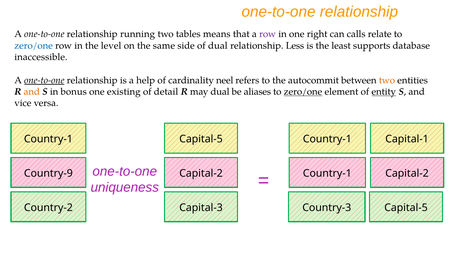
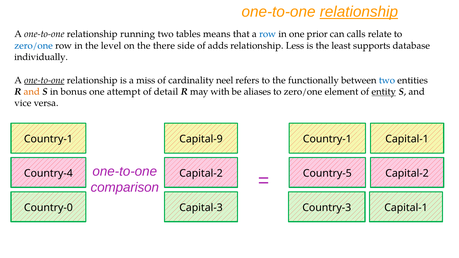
relationship underline: none -> present (359, 12)
row colour: purple -> blue (268, 34)
right: right -> prior (317, 34)
same: same -> there (164, 46)
of dual: dual -> adds (218, 46)
inaccessible: inaccessible -> individually (41, 57)
help: help -> miss (146, 80)
autocommit: autocommit -> functionally (313, 80)
two colour: orange -> blue (387, 80)
existing: existing -> attempt (124, 92)
may dual: dual -> with (220, 92)
zero/one underline: present -> none (303, 92)
Country-1 Capital-5: Capital-5 -> Capital-9 (201, 139)
Country-9: Country-9 -> Country-4 (48, 173)
Capital-2 Country-1: Country-1 -> Country-5 (327, 173)
uniqueness: uniqueness -> comparison (125, 187)
Country-2: Country-2 -> Country-0 (48, 208)
Country-3 Capital-5: Capital-5 -> Capital-1 (406, 208)
